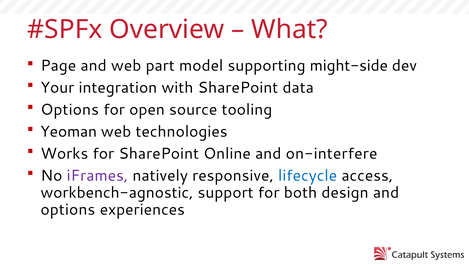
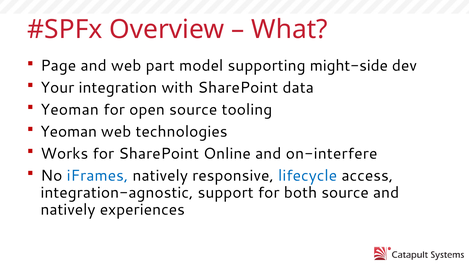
Options: Options -> Yeoman (70, 110)
iFrames colour: purple -> blue (97, 176)
workbench-agnostic: workbench-agnostic -> integration-agnostic (117, 193)
both design: design -> source (345, 193)
options: options -> natively (68, 210)
